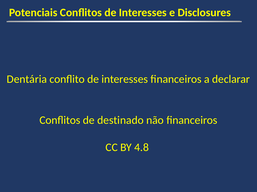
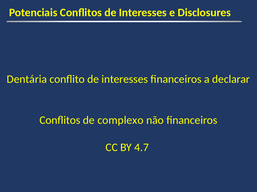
destinado: destinado -> complexo (120, 121)
4.8: 4.8 -> 4.7 (142, 148)
